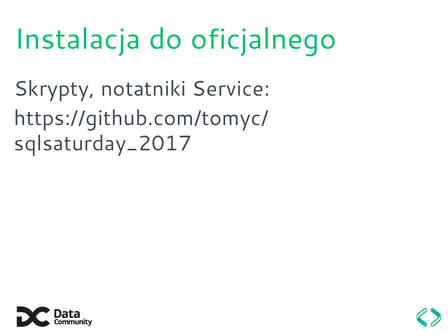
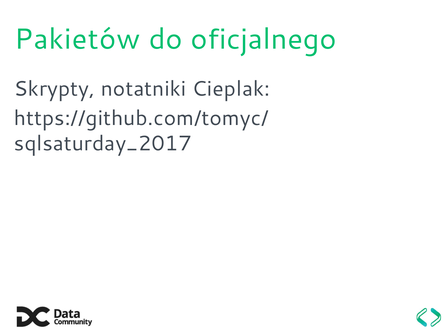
Instalacja: Instalacja -> Pakietów (77, 39)
Service: Service -> Cieplak (231, 89)
